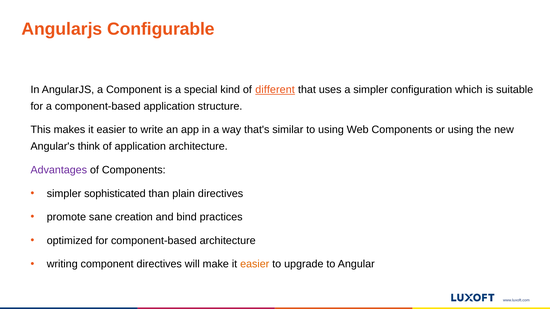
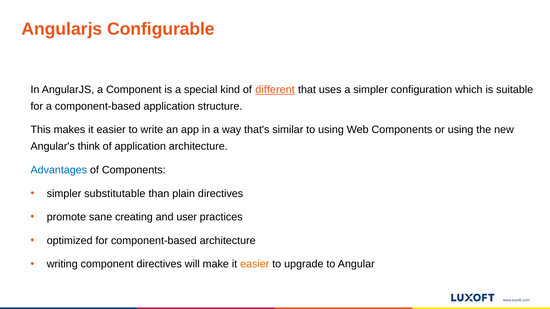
Advantages colour: purple -> blue (59, 170)
sophisticated: sophisticated -> substitutable (115, 194)
creation: creation -> creating (134, 217)
bind: bind -> user (187, 217)
